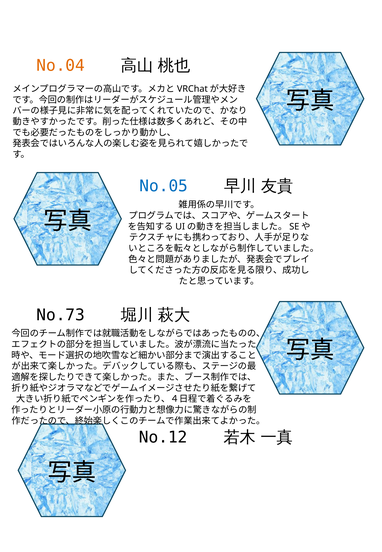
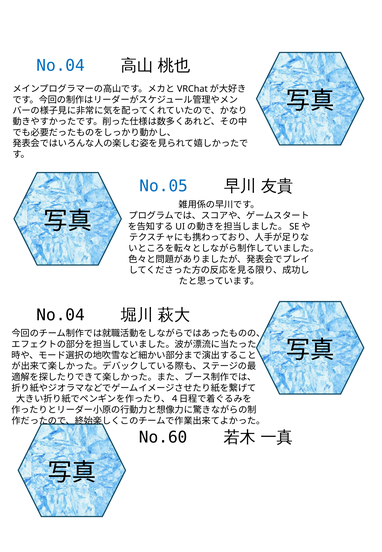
No.04 colour: orange -> blue (61, 66)
No.73: No.73 -> No.04 (61, 315)
No.12: No.12 -> No.60 (163, 437)
